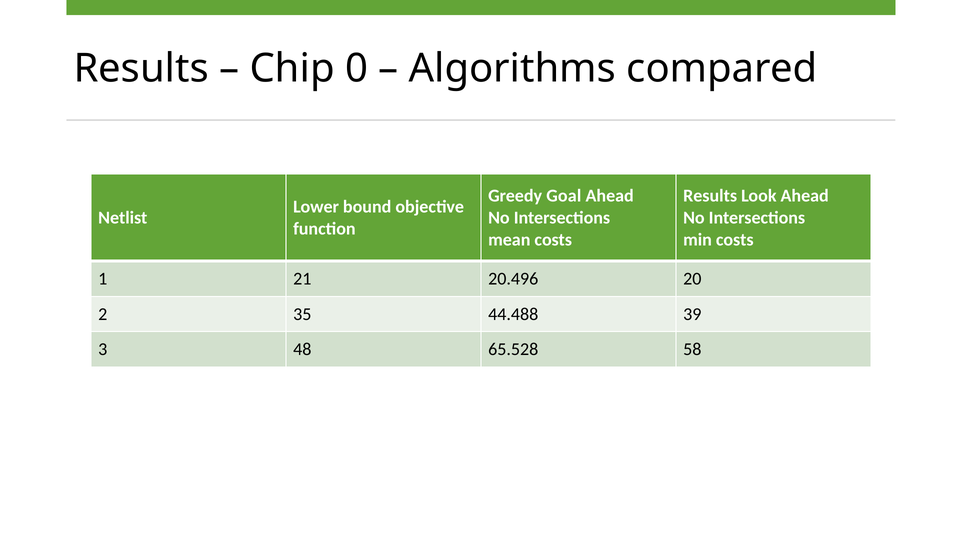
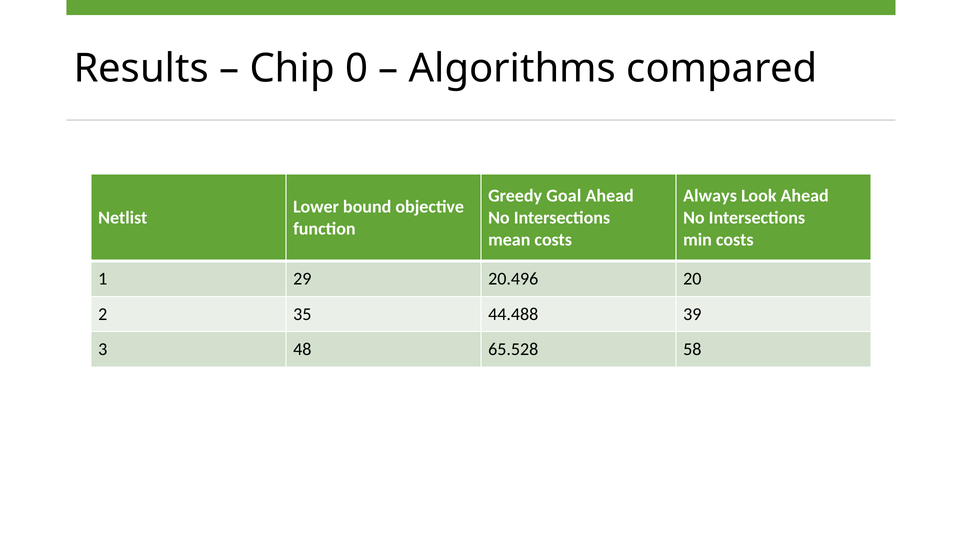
Results: Results -> Always (710, 196)
21: 21 -> 29 (302, 279)
